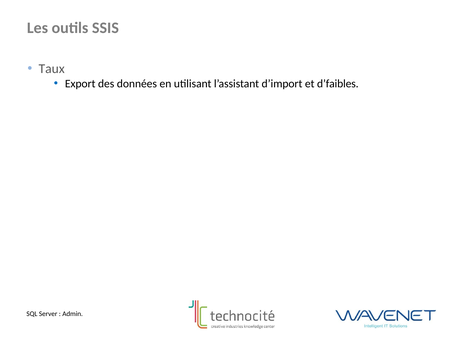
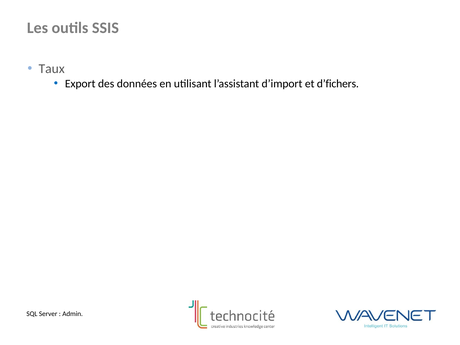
d’faibles: d’faibles -> d’fichers (338, 84)
